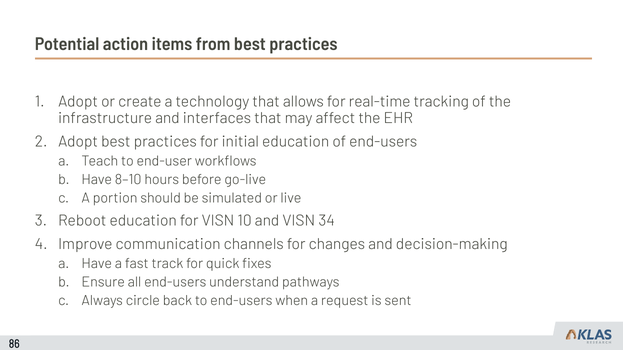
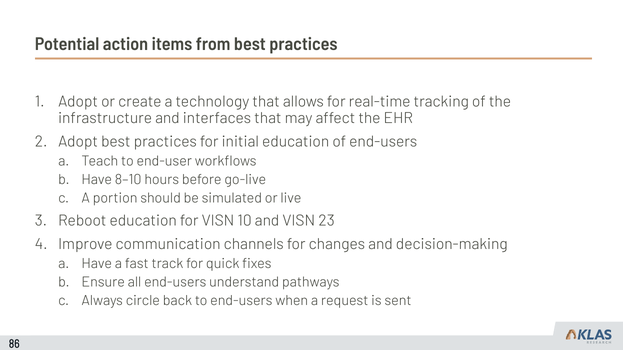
34: 34 -> 23 (327, 221)
